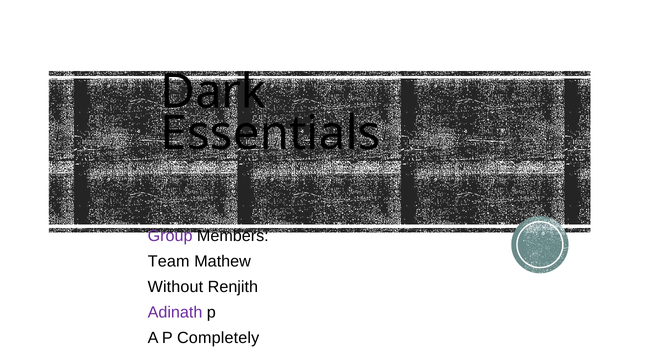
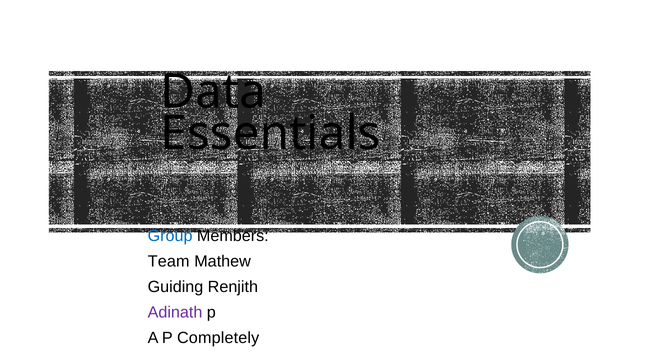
Dark: Dark -> Data (213, 92)
Group colour: purple -> blue (170, 235)
Without: Without -> Guiding (175, 286)
